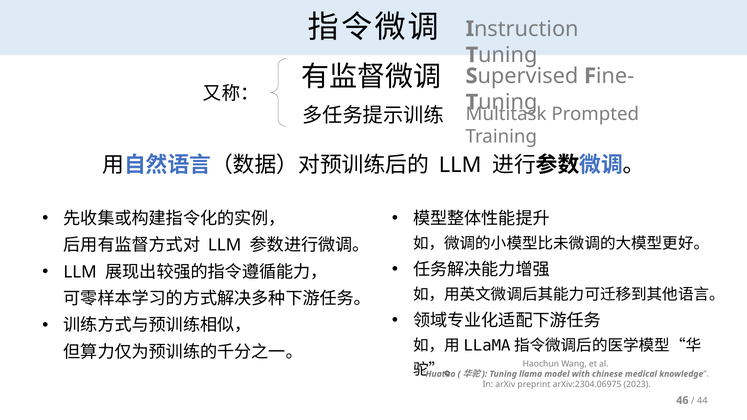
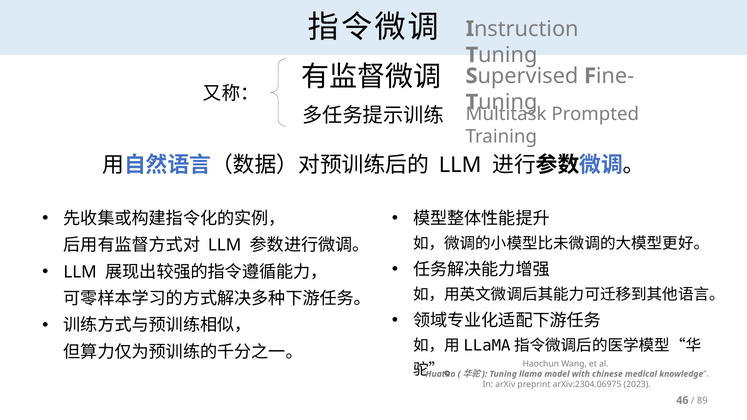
44: 44 -> 89 (702, 401)
